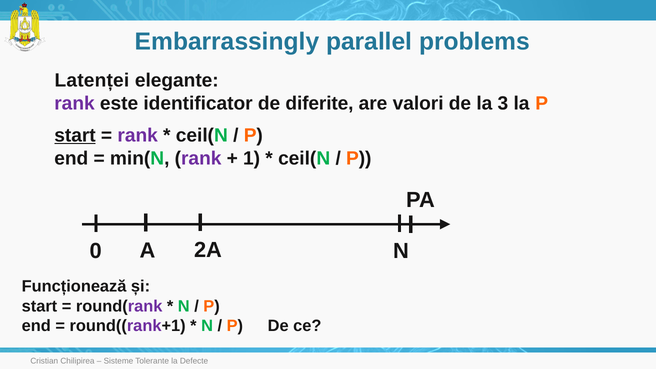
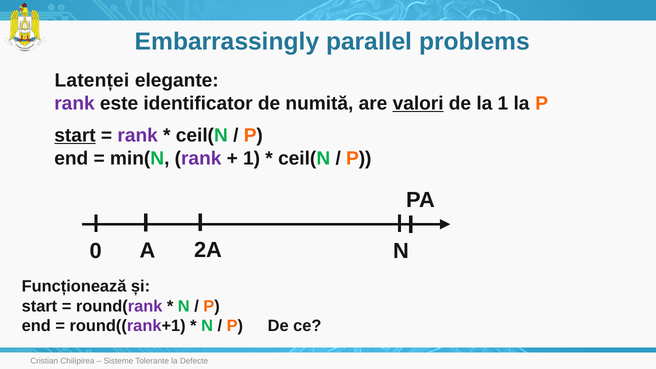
diferite: diferite -> numită (319, 103)
valori underline: none -> present (418, 103)
la 3: 3 -> 1 (503, 103)
